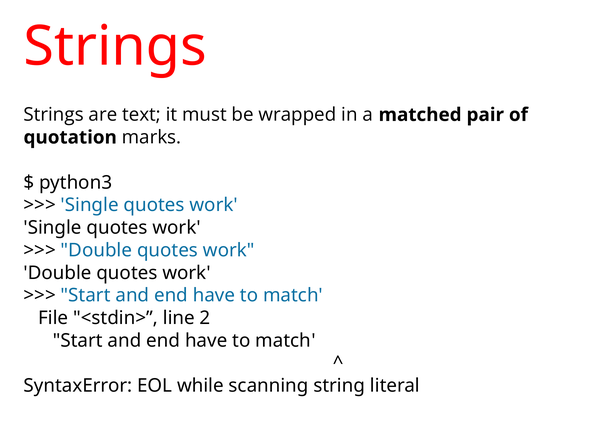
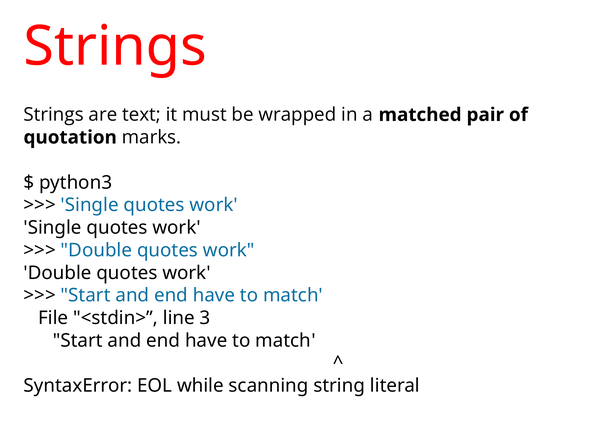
2: 2 -> 3 (205, 318)
